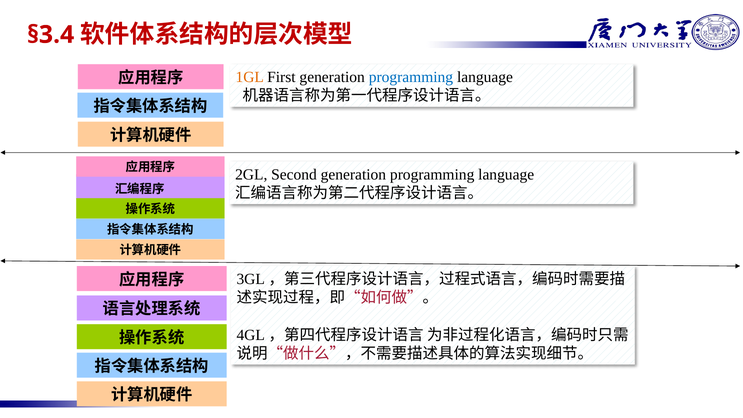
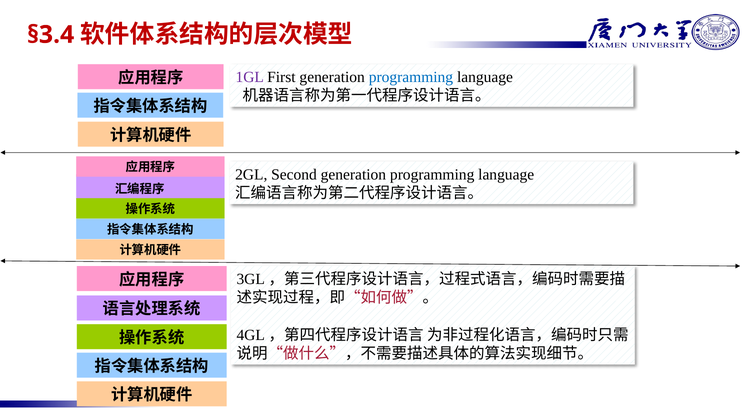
1GL colour: orange -> purple (250, 77)
